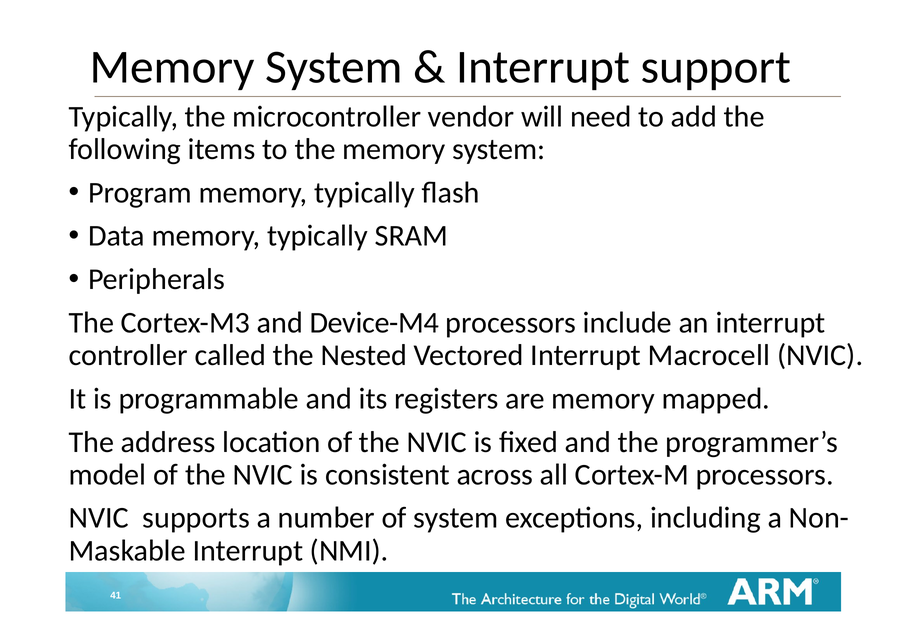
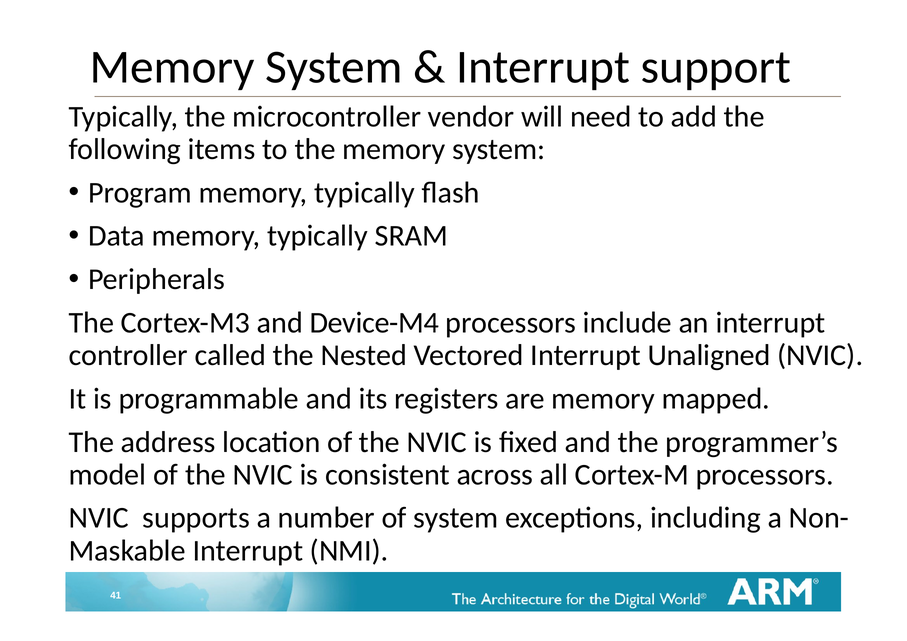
Macrocell: Macrocell -> Unaligned (709, 355)
